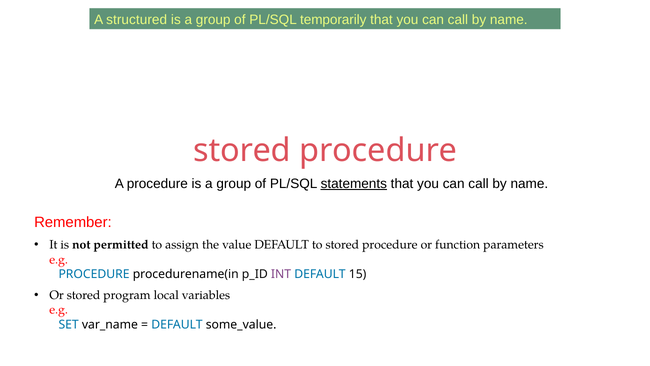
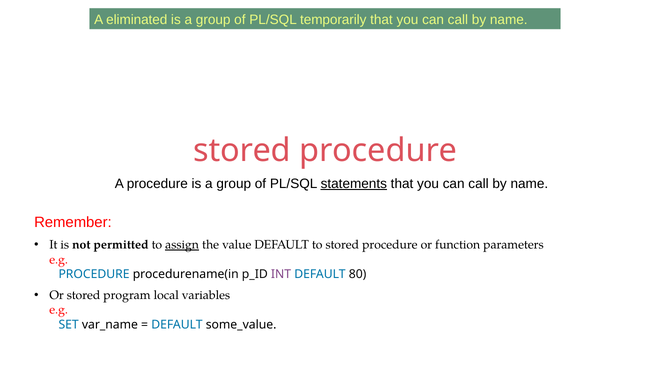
structured: structured -> eliminated (137, 20)
assign underline: none -> present (182, 245)
15: 15 -> 80 (358, 274)
